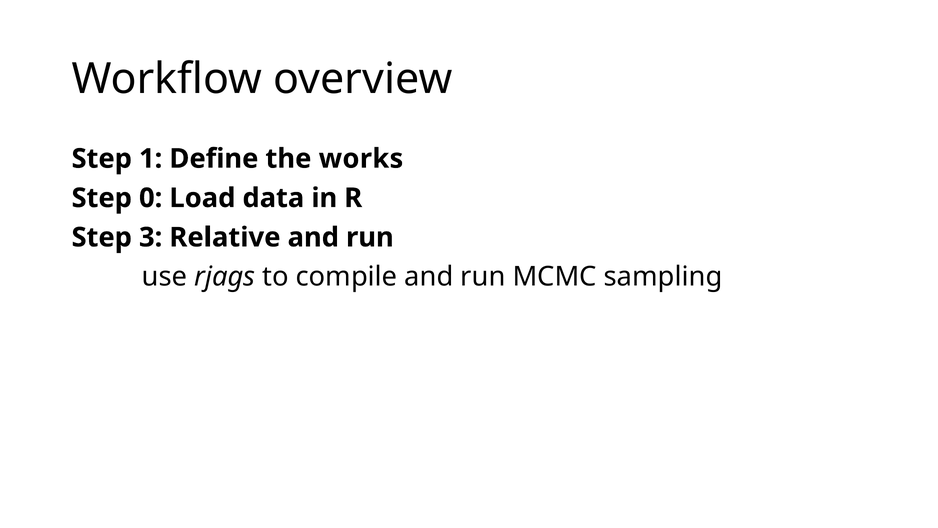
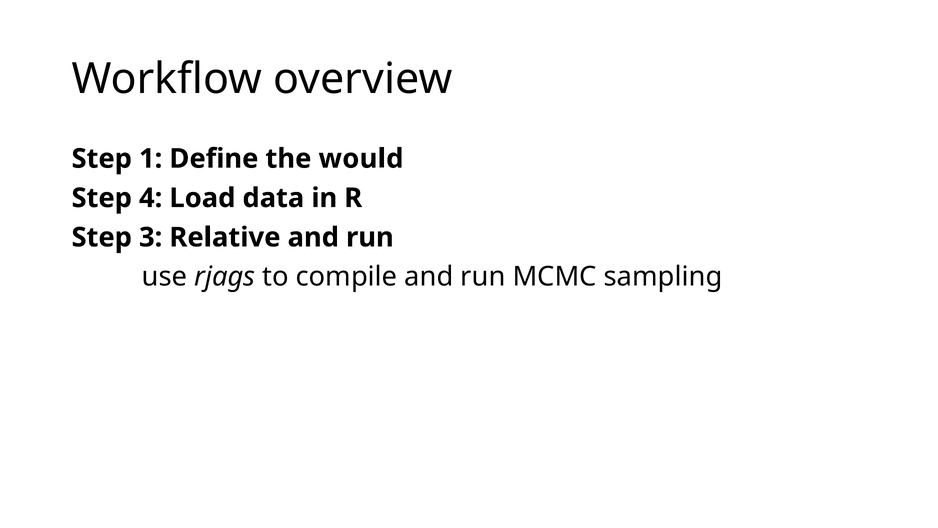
works: works -> would (361, 159)
0: 0 -> 4 (151, 198)
